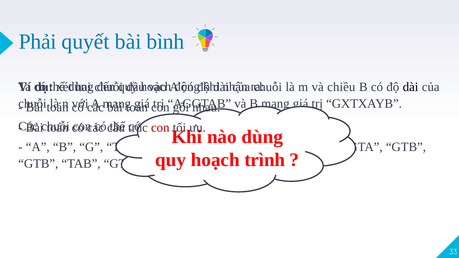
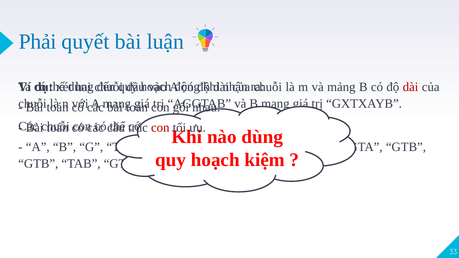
bình: bình -> luận (165, 42)
chiều: chiều -> mảng (341, 87)
dài colour: black -> red (411, 87)
trình: trình -> kiệm (265, 160)
